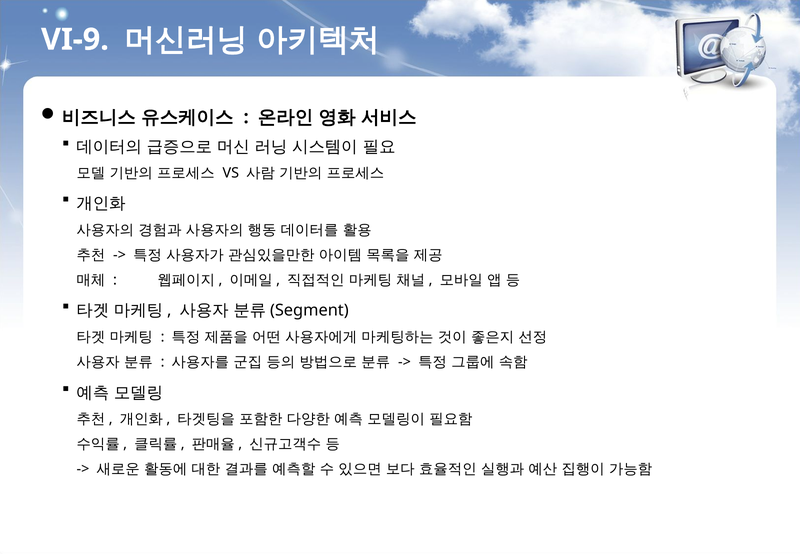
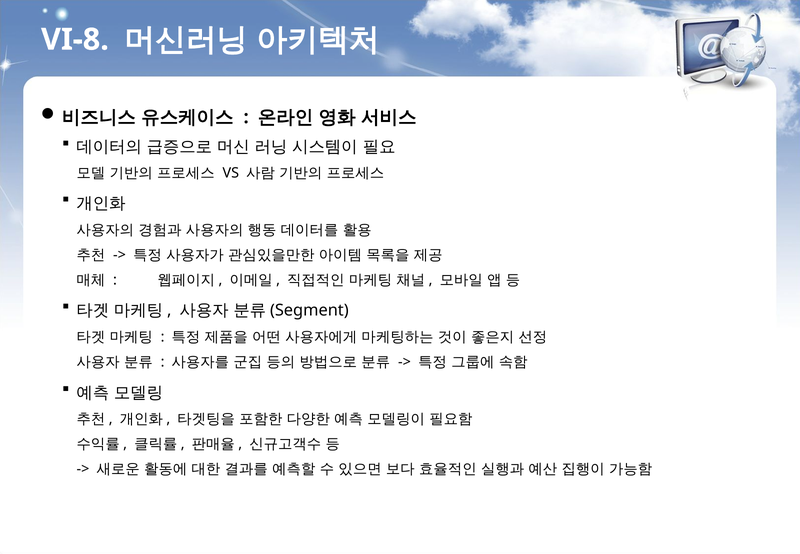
VI-9: VI-9 -> VI-8 (75, 40)
